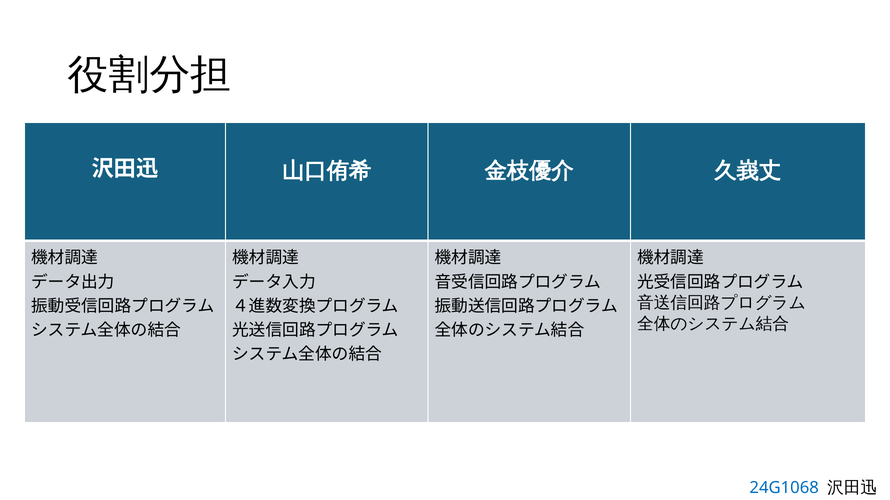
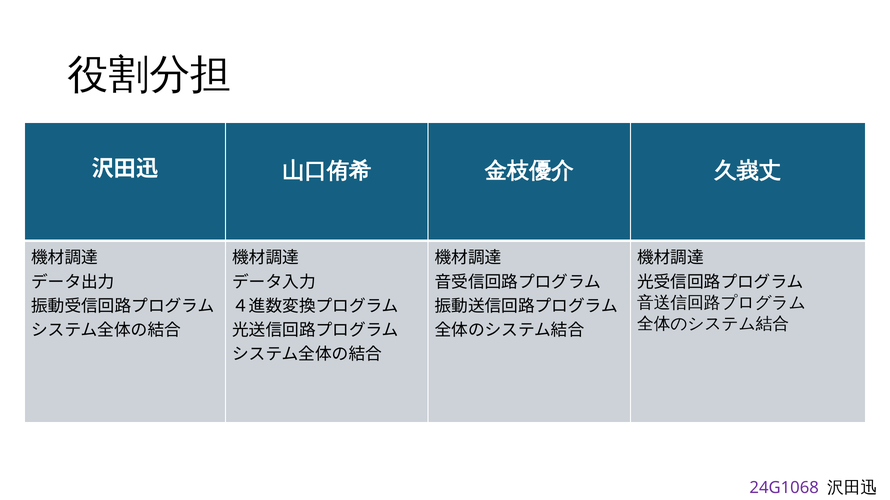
24G1068 colour: blue -> purple (784, 488)
